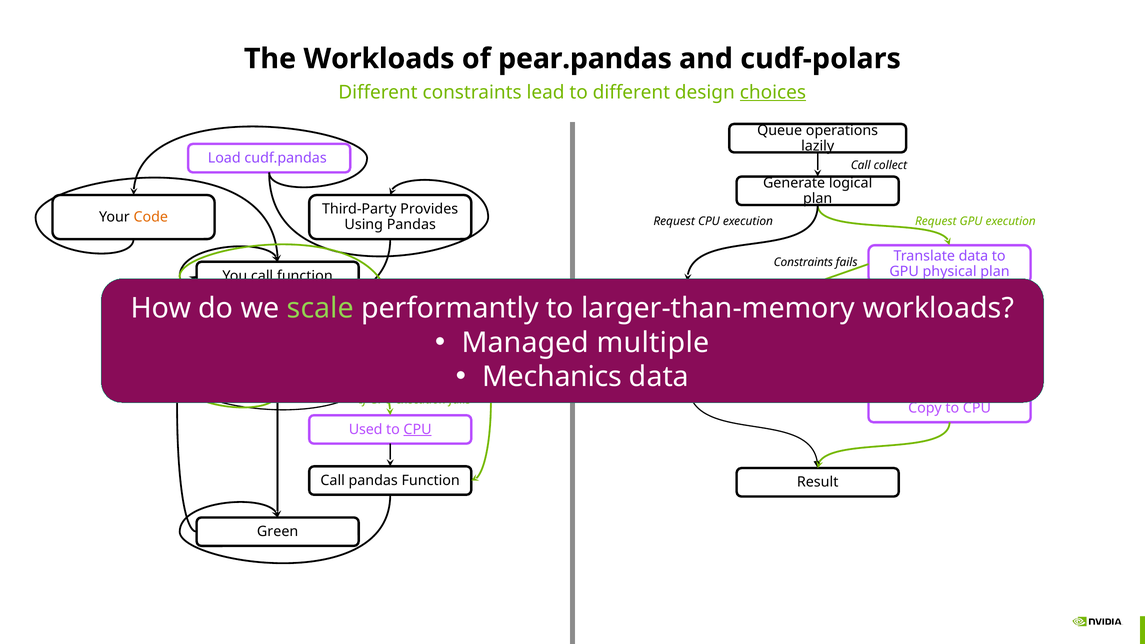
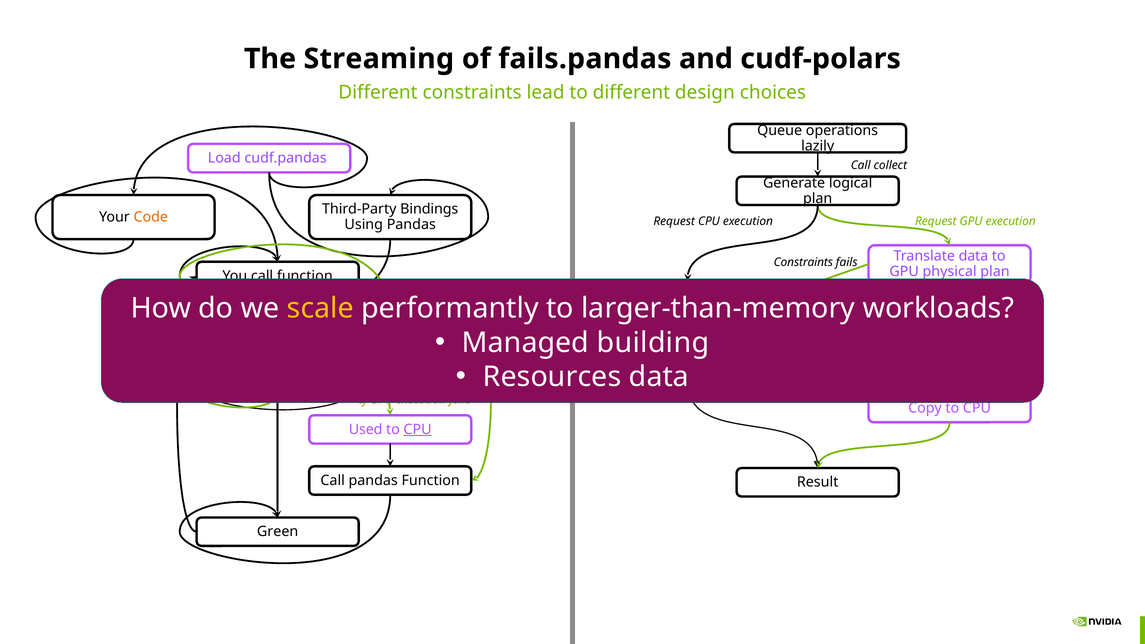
The Workloads: Workloads -> Streaming (379, 59)
pear.pandas: pear.pandas -> fails.pandas (585, 59)
choices underline: present -> none (773, 92)
Provides: Provides -> Bindings (429, 209)
scale colour: light green -> yellow (320, 308)
multiple: multiple -> building (653, 343)
Mechanics: Mechanics -> Resources (552, 377)
